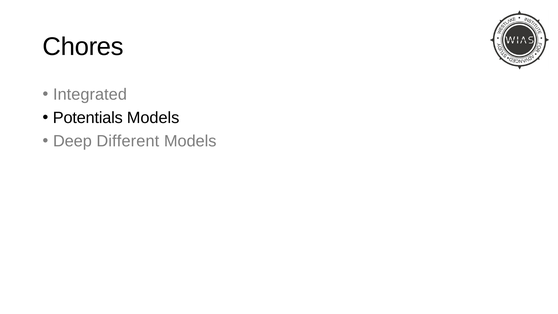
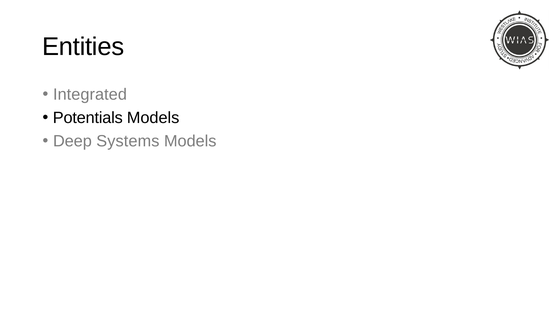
Chores: Chores -> Entities (83, 47)
Different: Different -> Systems (128, 141)
